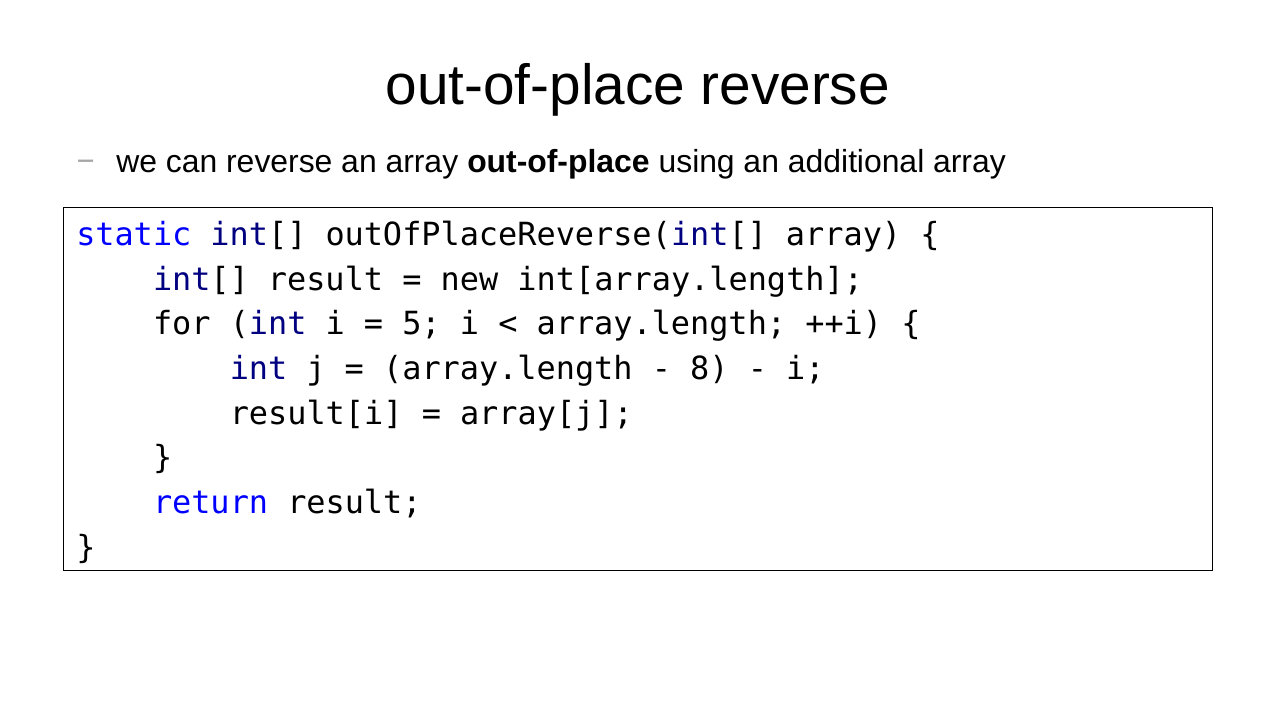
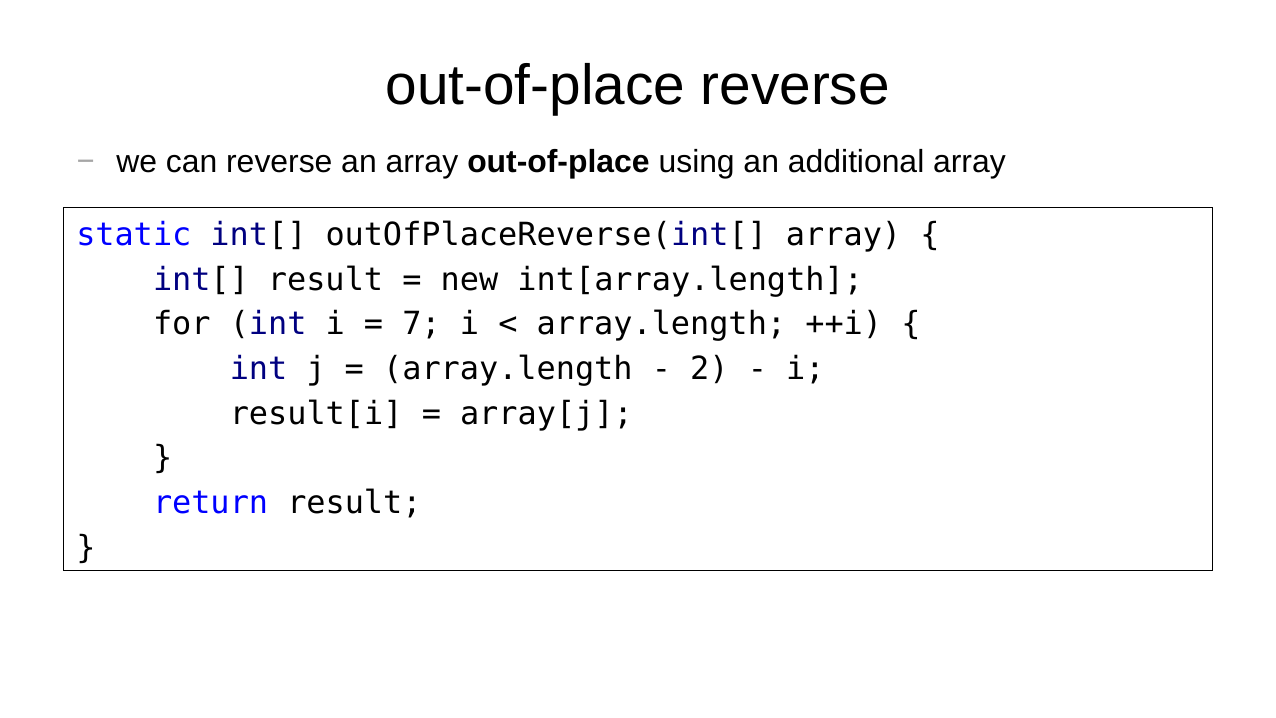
5: 5 -> 7 (421, 324)
8: 8 -> 2 (709, 369)
